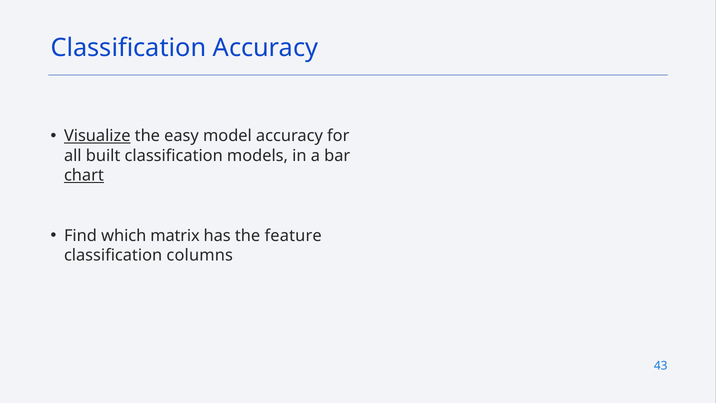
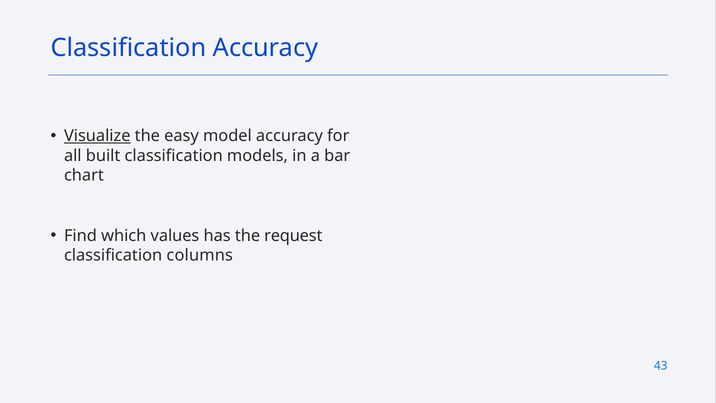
chart underline: present -> none (84, 175)
matrix: matrix -> values (175, 235)
feature: feature -> request (293, 235)
